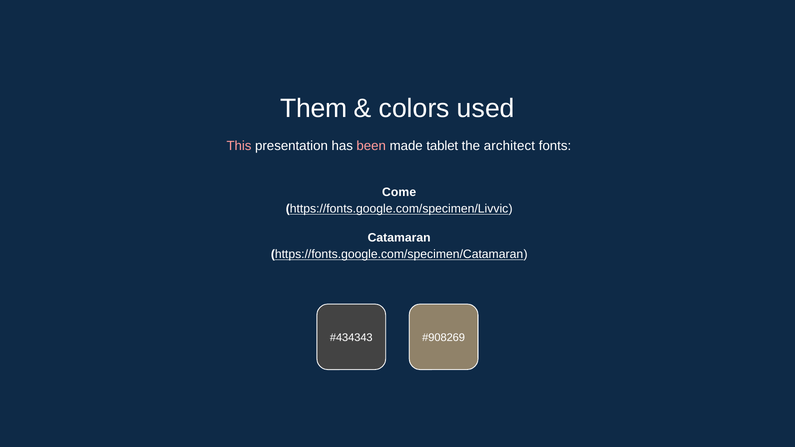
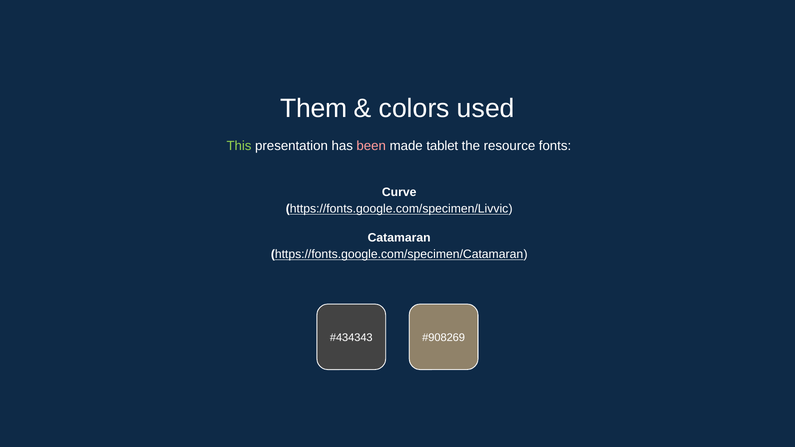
This colour: pink -> light green (239, 146)
architect: architect -> resource (509, 146)
Come: Come -> Curve (399, 192)
